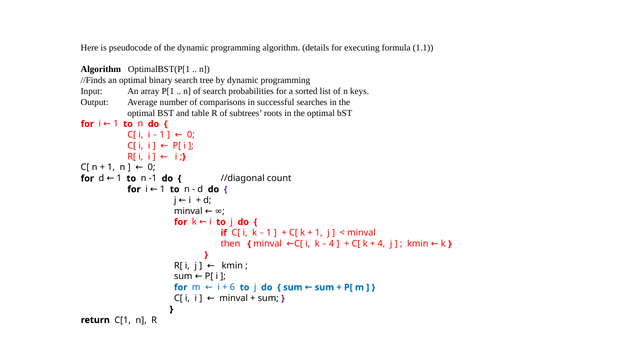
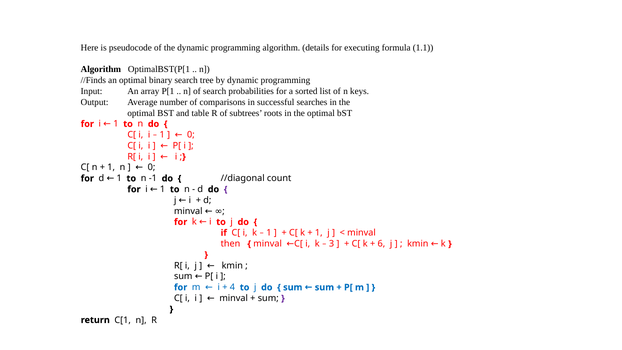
4: 4 -> 3 (332, 244)
4: 4 -> 6 (381, 244)
6: 6 -> 4 (232, 287)
